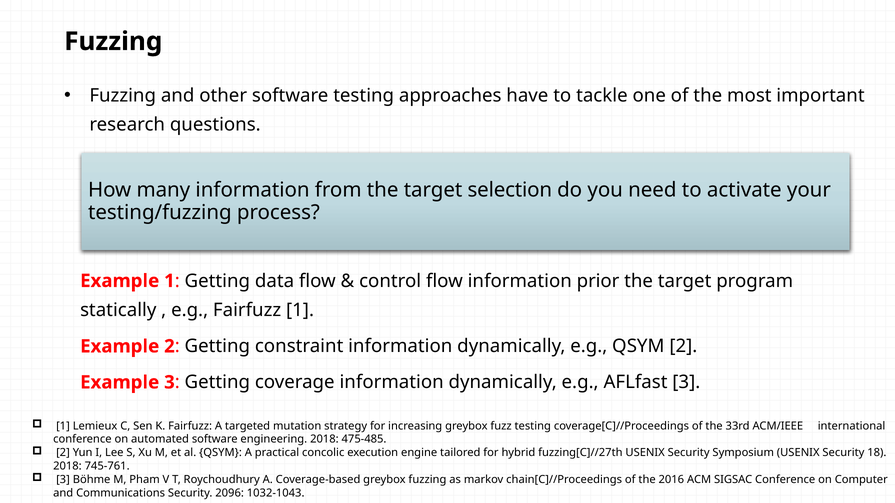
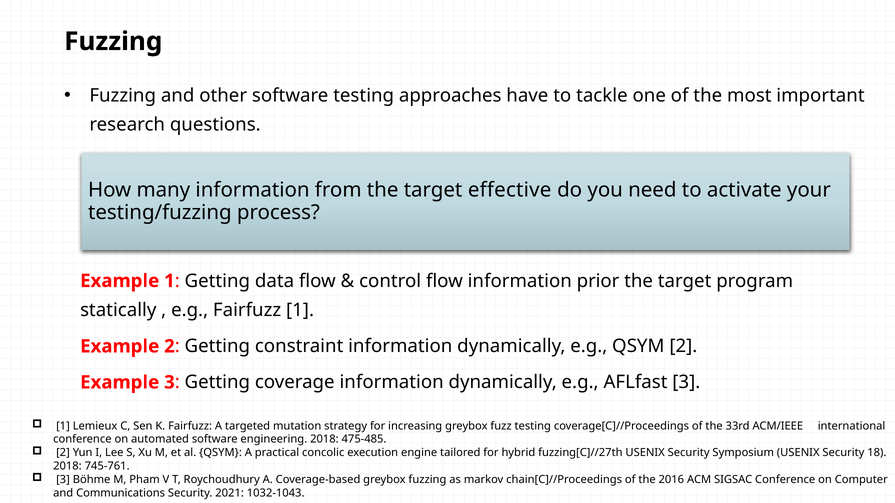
selection: selection -> effective (510, 190)
2096: 2096 -> 2021 (230, 493)
